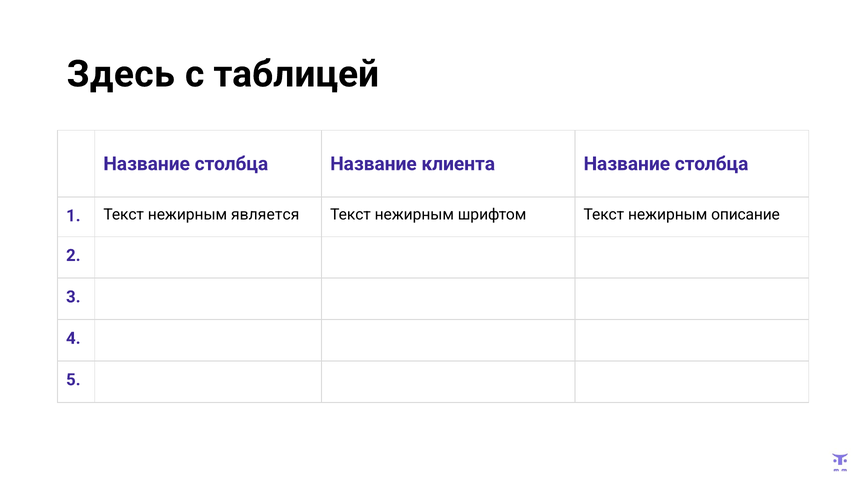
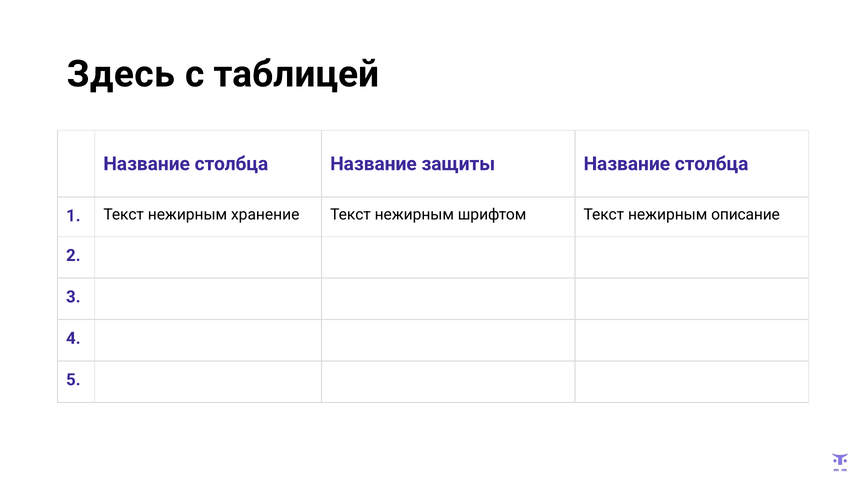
клиента: клиента -> защиты (458, 164)
является: является -> хранение (265, 215)
